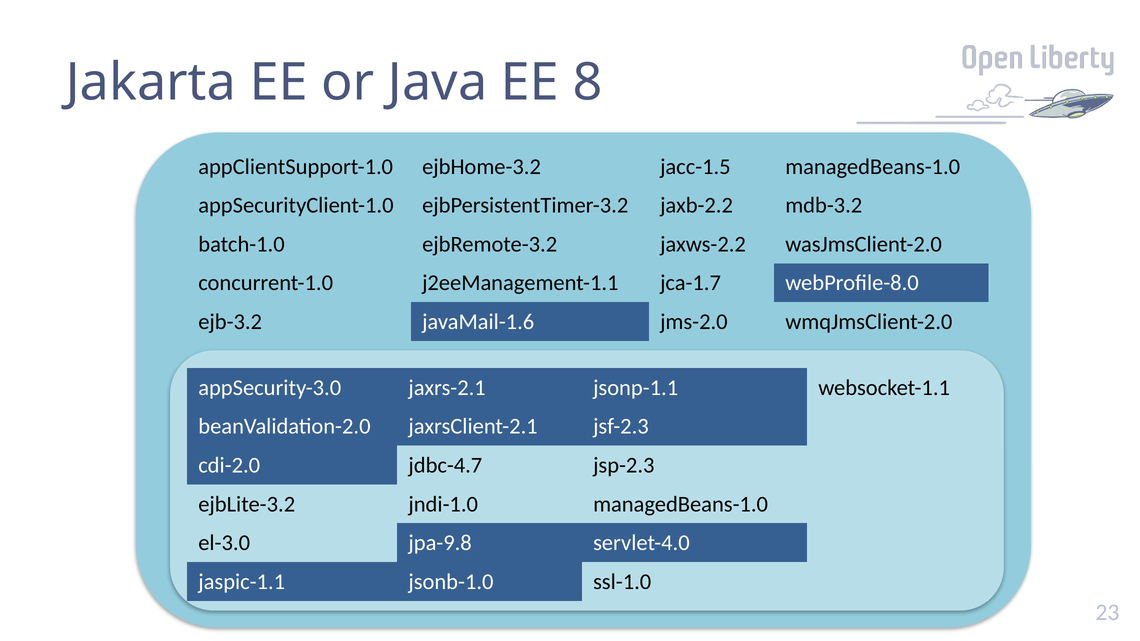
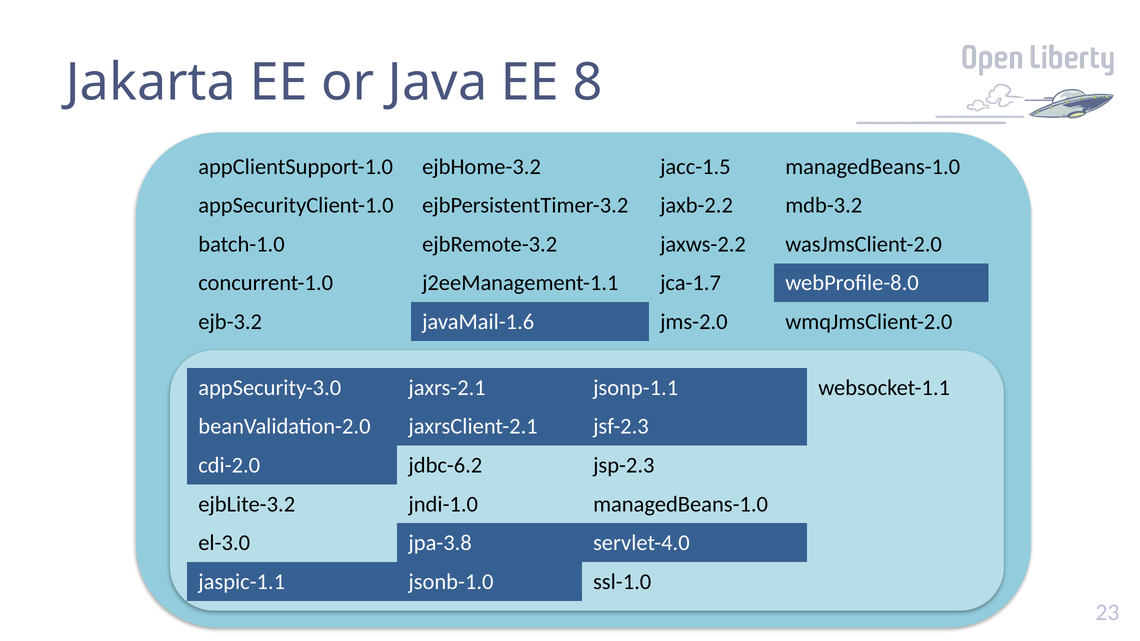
jdbc-4.7: jdbc-4.7 -> jdbc-6.2 (445, 465)
jpa-9.8: jpa-9.8 -> jpa-3.8 (440, 543)
